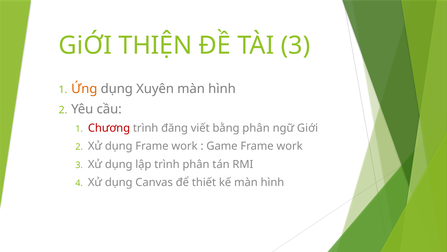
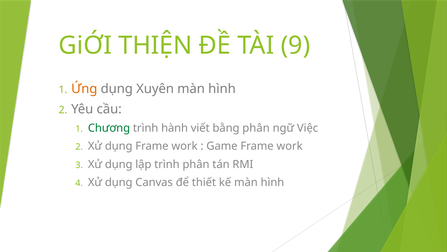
TÀI 3: 3 -> 9 (295, 45)
Chương colour: red -> green (109, 128)
đăng: đăng -> hành (175, 128)
ngữ Giới: Giới -> Việc (308, 128)
